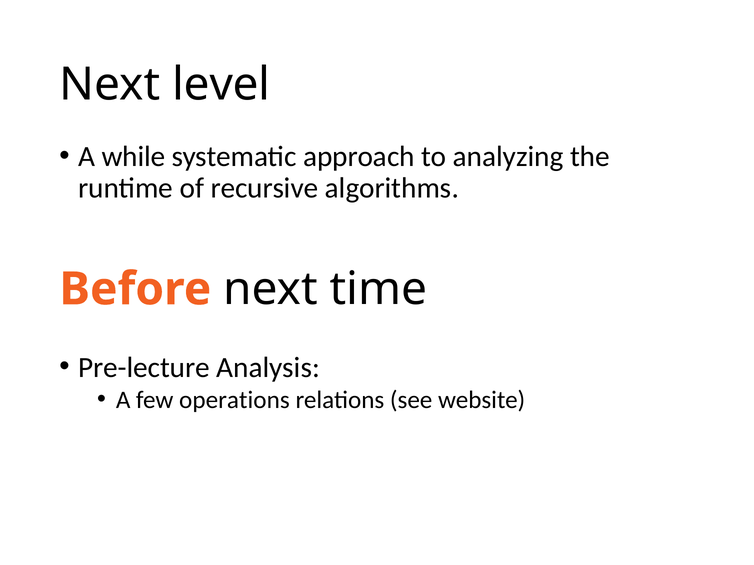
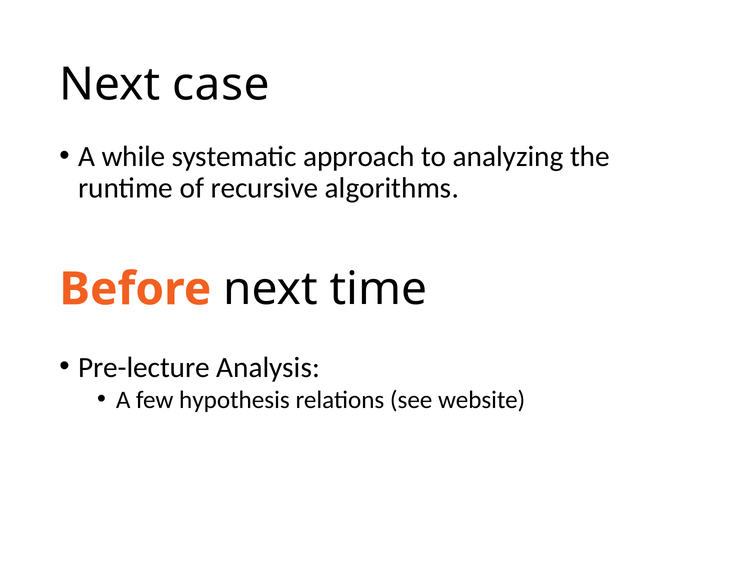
level: level -> case (221, 84)
operations: operations -> hypothesis (234, 400)
